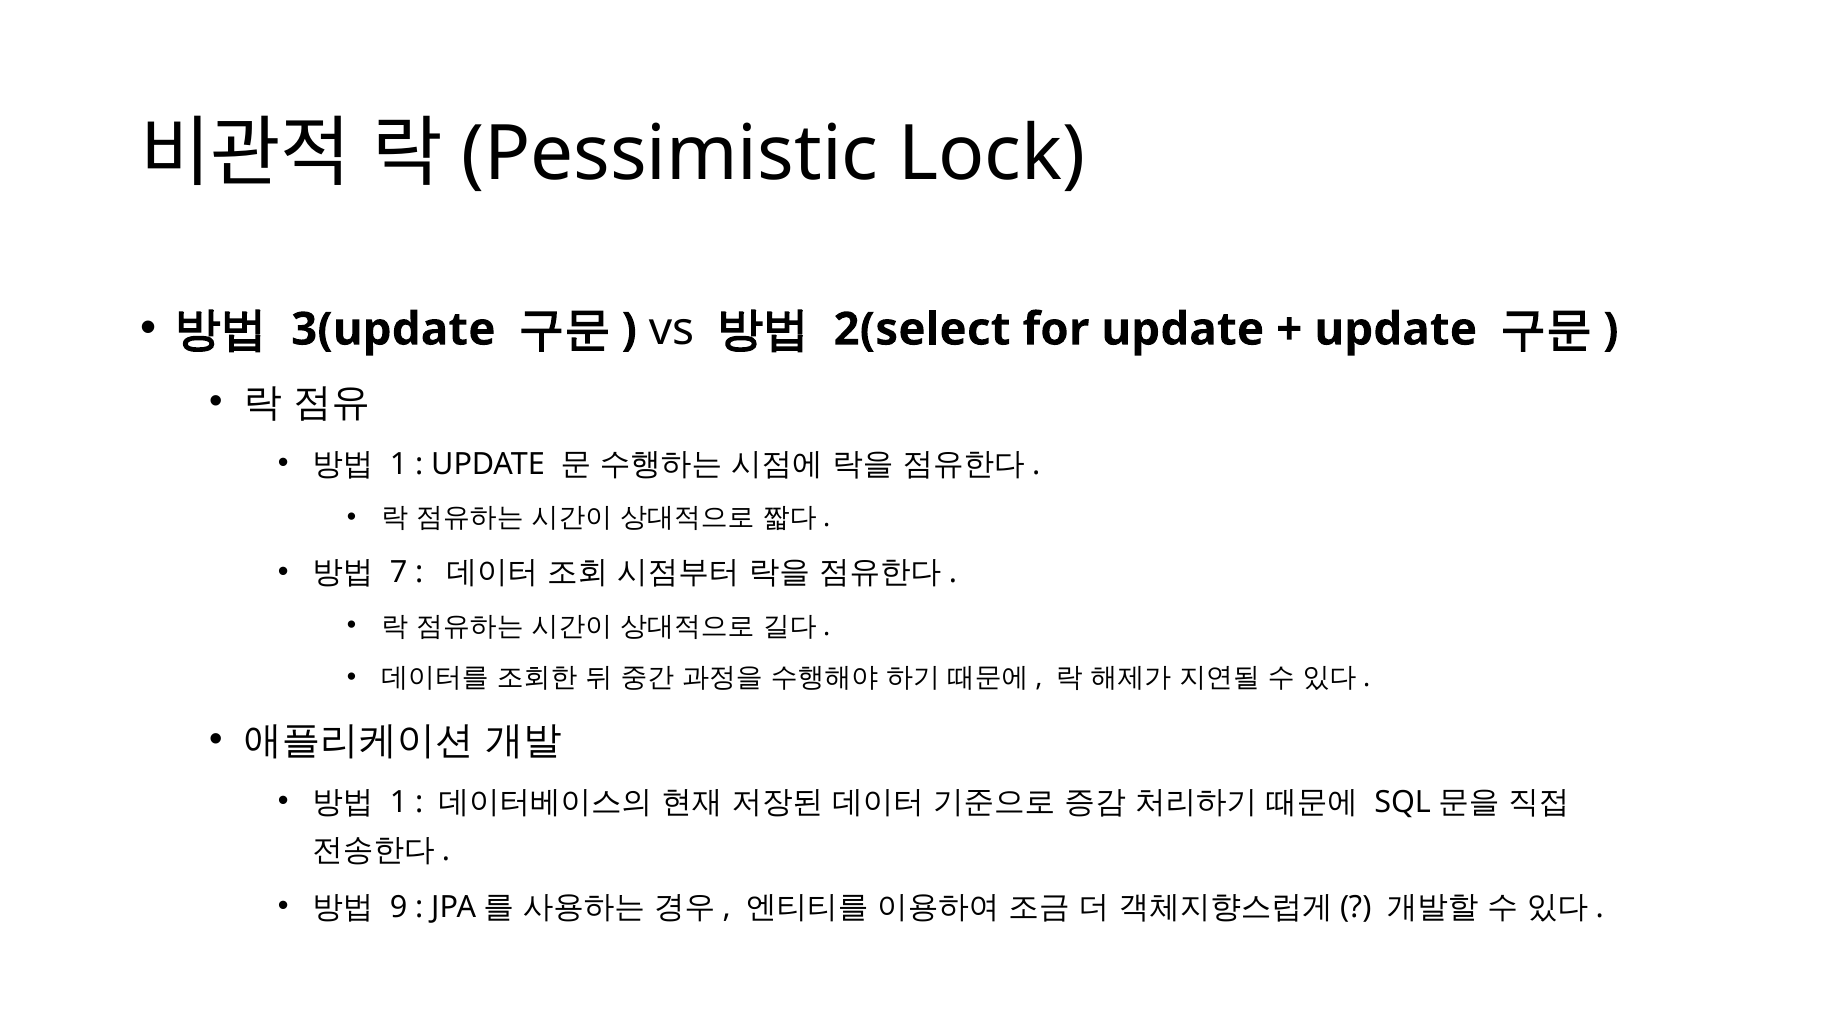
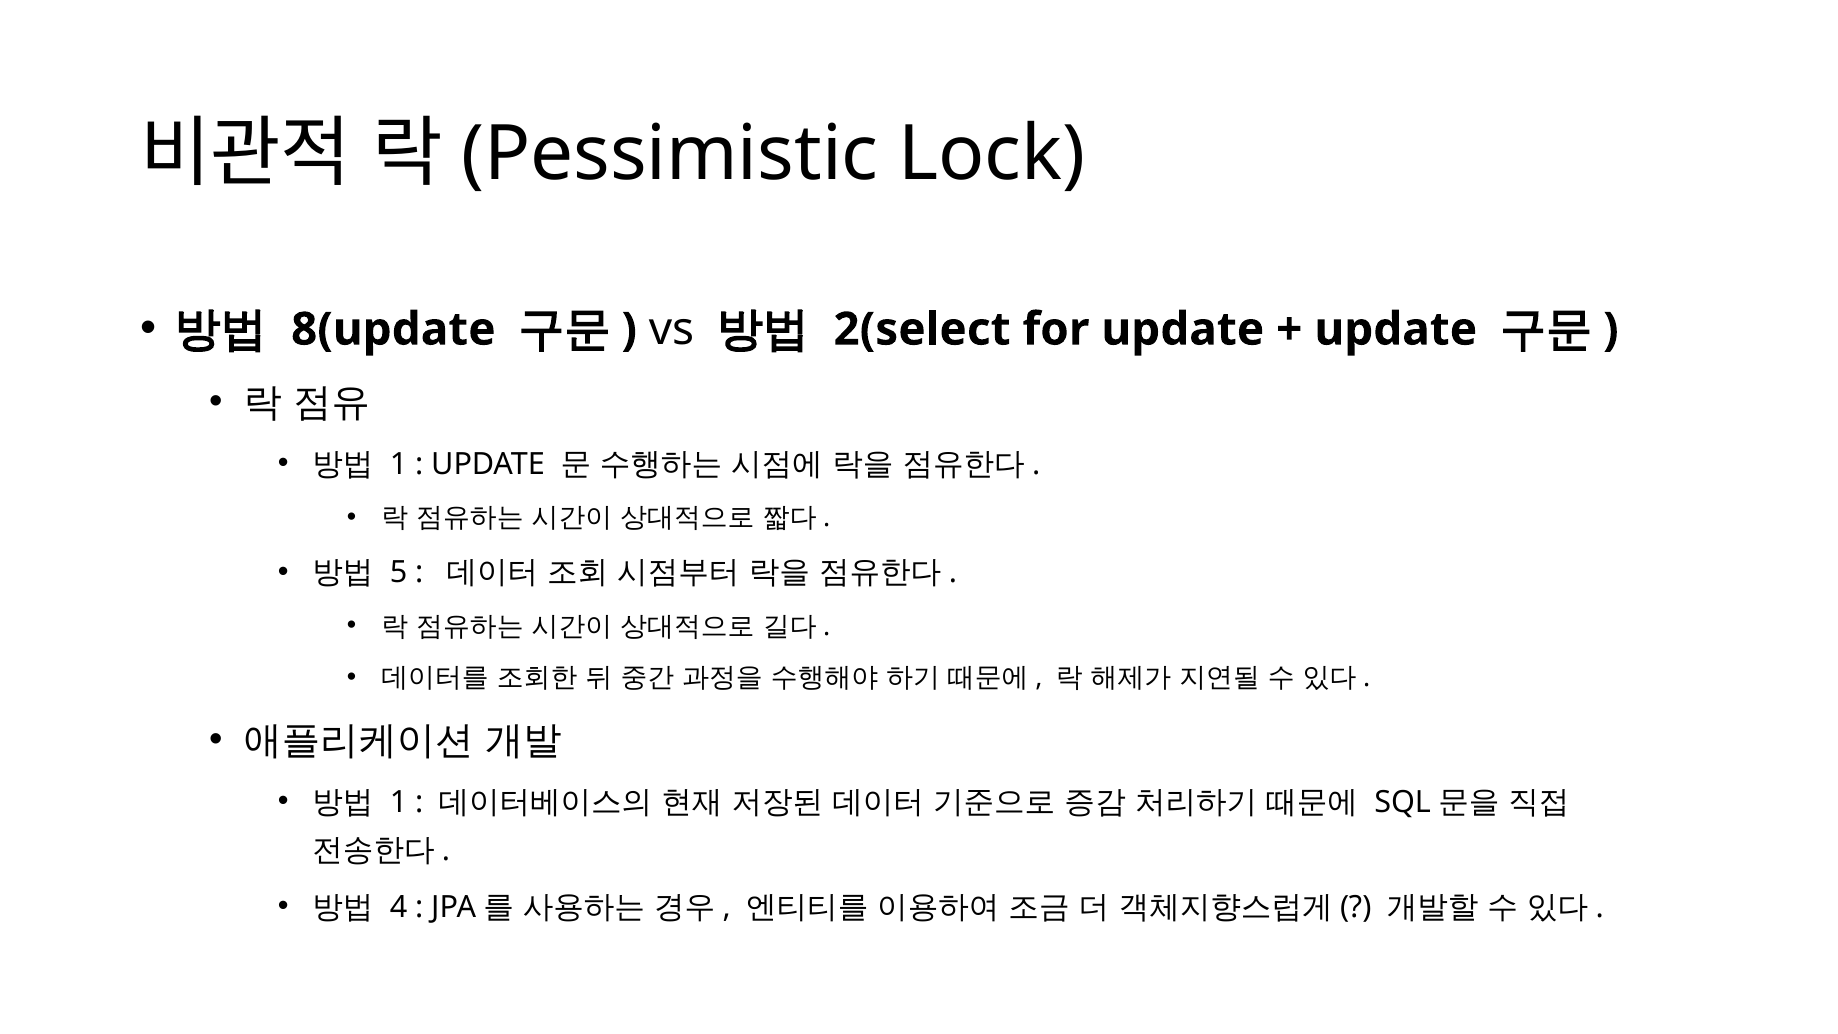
3(update: 3(update -> 8(update (393, 329)
7: 7 -> 5 (399, 573)
9: 9 -> 4 (399, 907)
